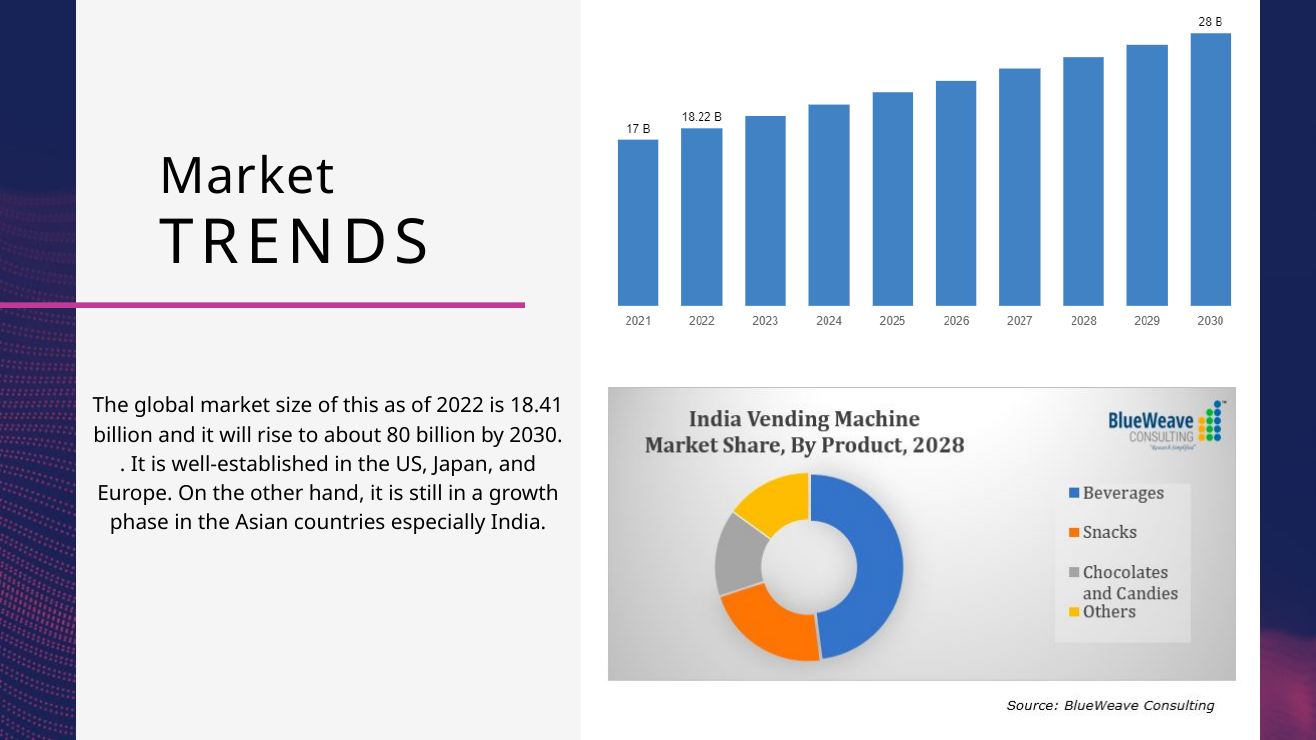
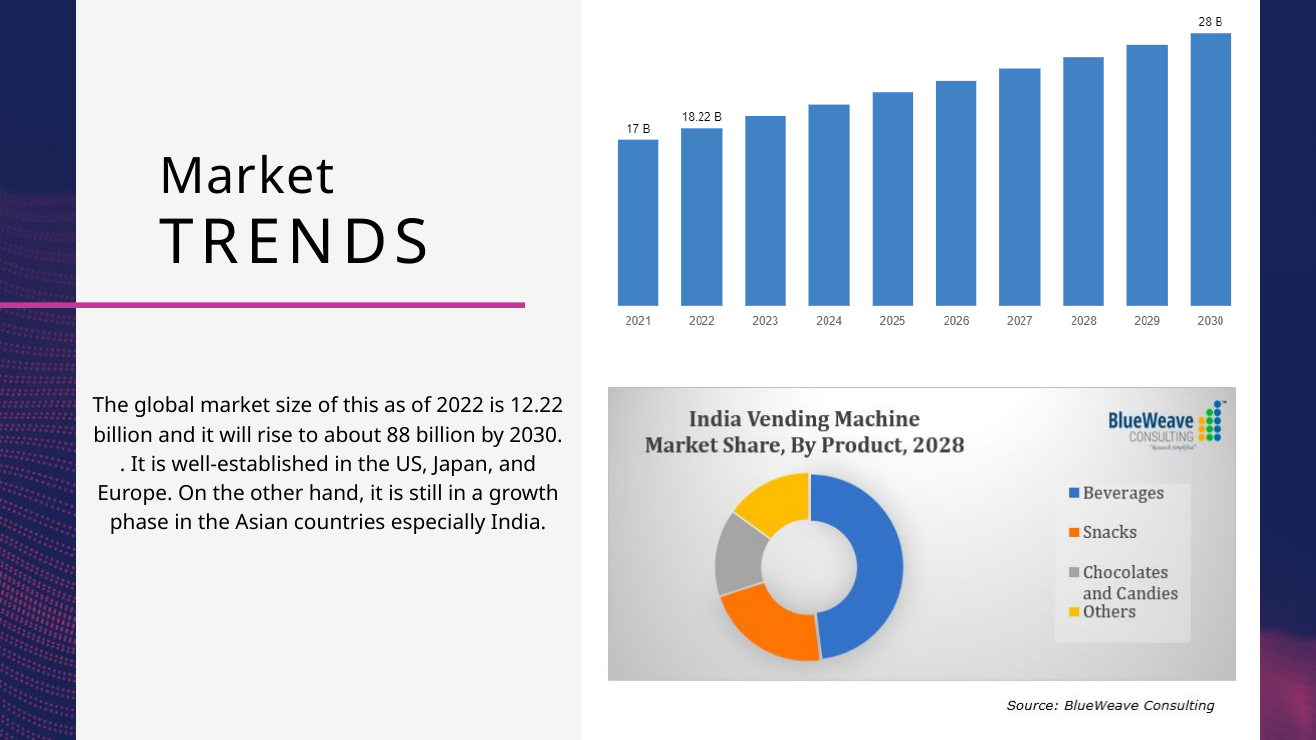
18.41: 18.41 -> 12.22 (537, 406)
80: 80 -> 88 (399, 435)
